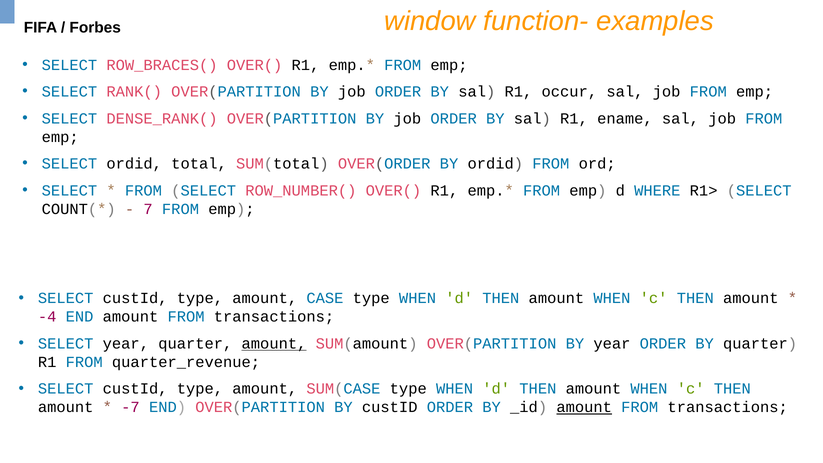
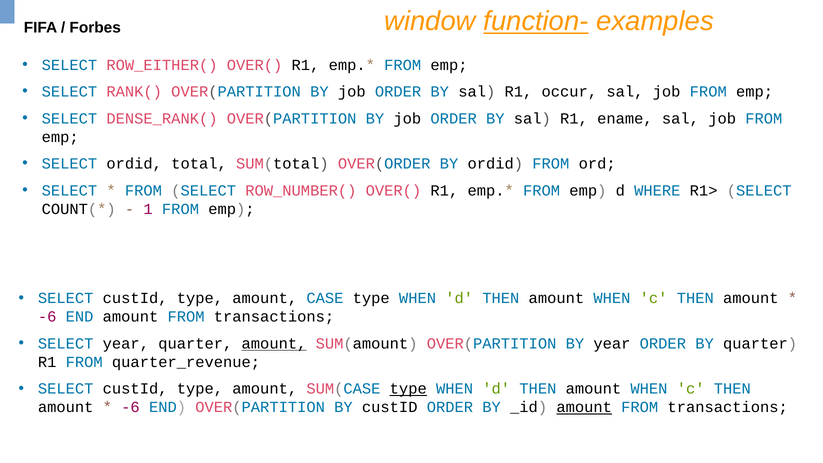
function- underline: none -> present (536, 21)
ROW_BRACES(: ROW_BRACES( -> ROW_EITHER( (162, 65)
7: 7 -> 1 (148, 209)
-4: -4 -> -6 (47, 317)
type underline: none -> present (408, 389)
-7: -7 -> -6 (130, 407)
